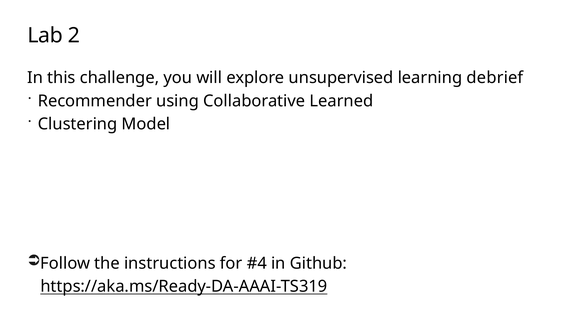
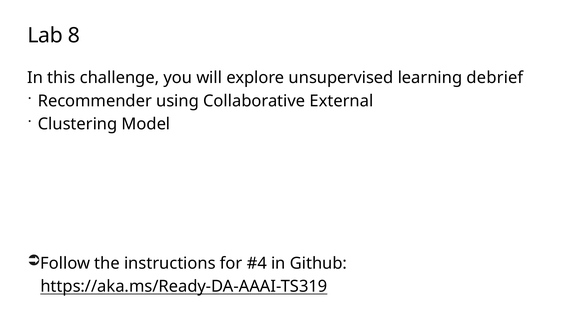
2: 2 -> 8 (74, 36)
Learned: Learned -> External (341, 101)
